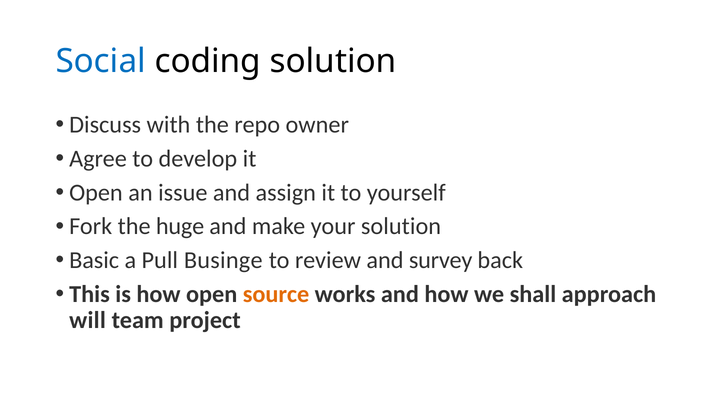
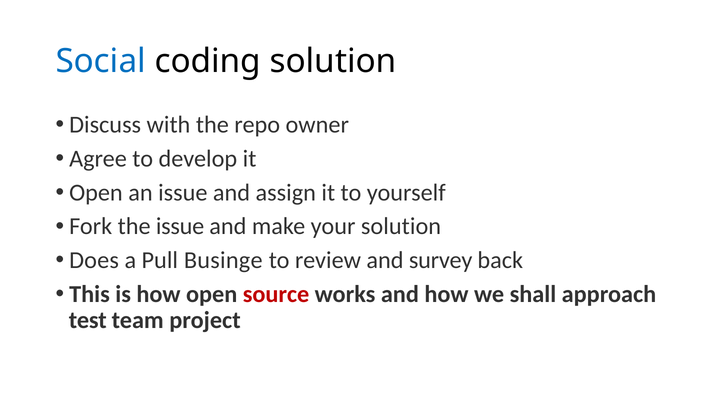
the huge: huge -> issue (180, 226)
Basic: Basic -> Does (94, 260)
source colour: orange -> red (276, 294)
will: will -> test (88, 320)
